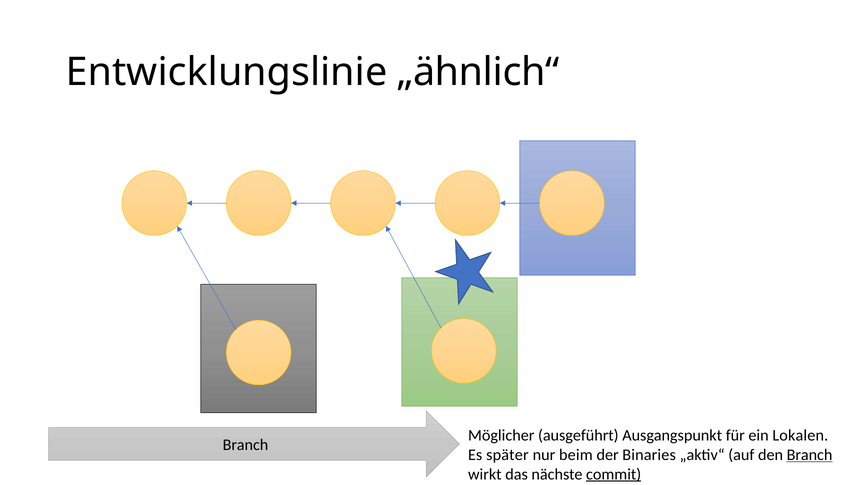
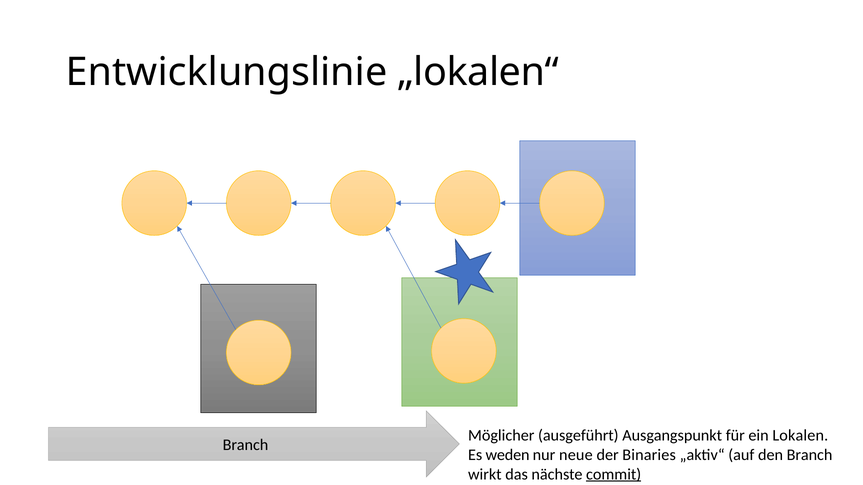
„ähnlich“: „ähnlich“ -> „lokalen“ (478, 72)
später: später -> weden (508, 455)
beim: beim -> neue (576, 455)
Branch underline: present -> none (810, 455)
